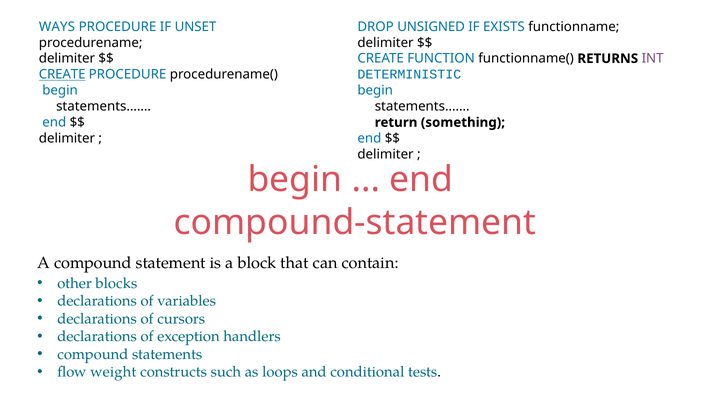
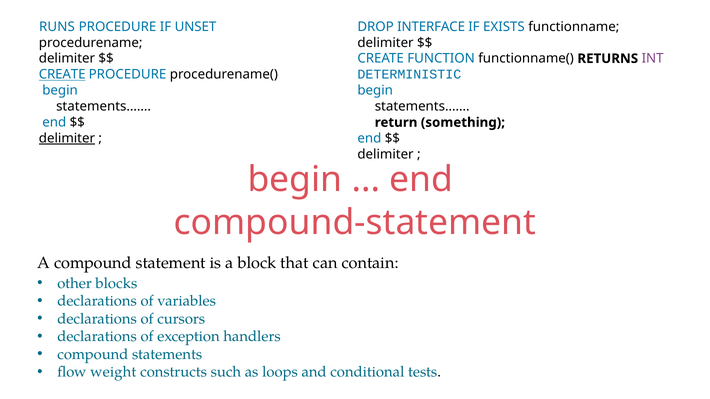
WAYS: WAYS -> RUNS (57, 27)
UNSIGNED: UNSIGNED -> INTERFACE (431, 27)
delimiter underline: none -> present (67, 139)
